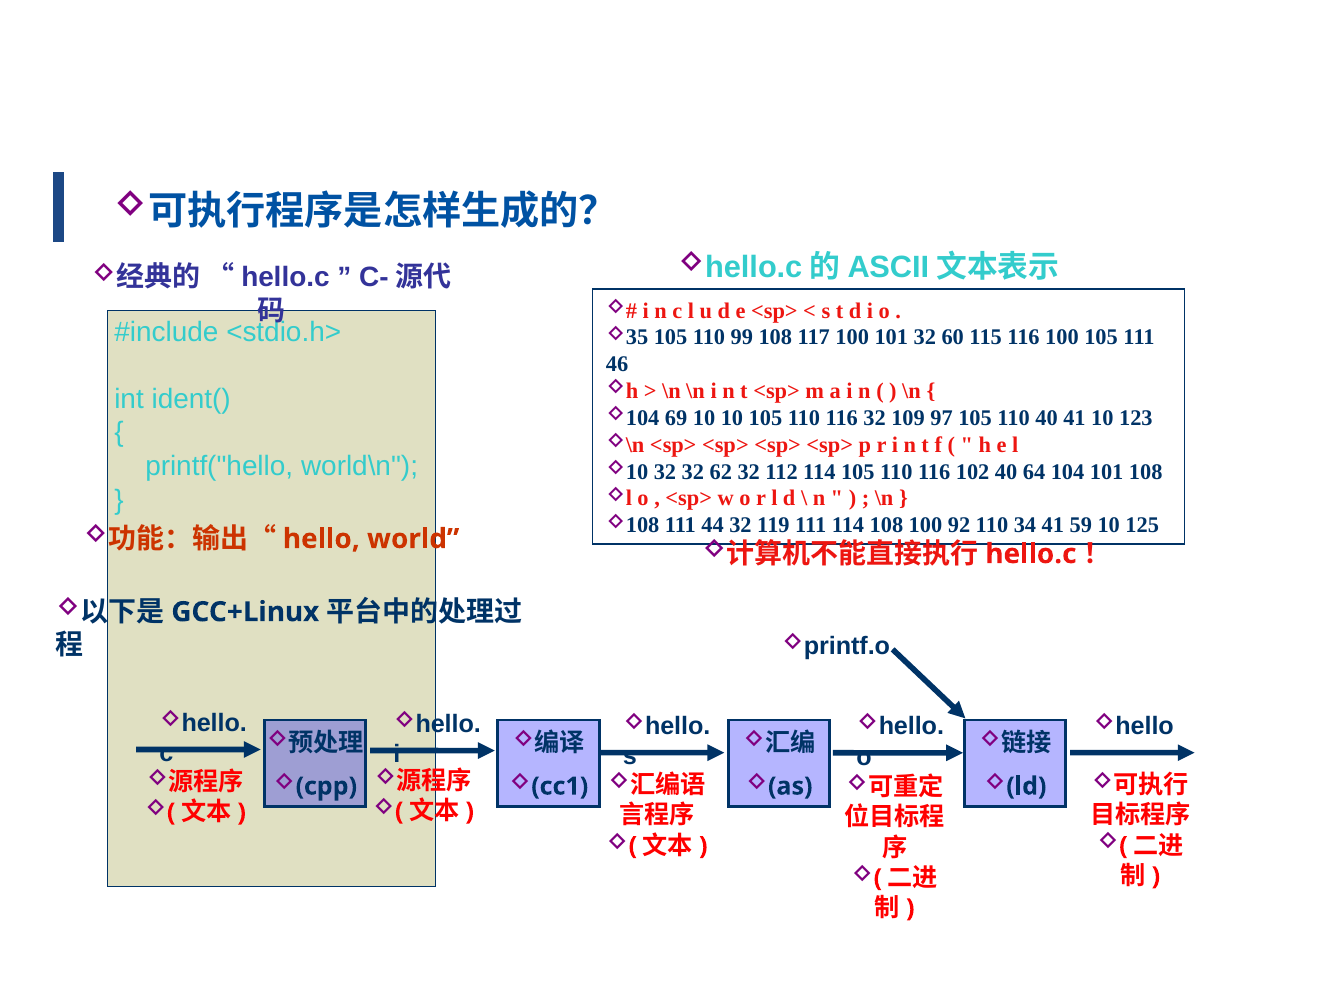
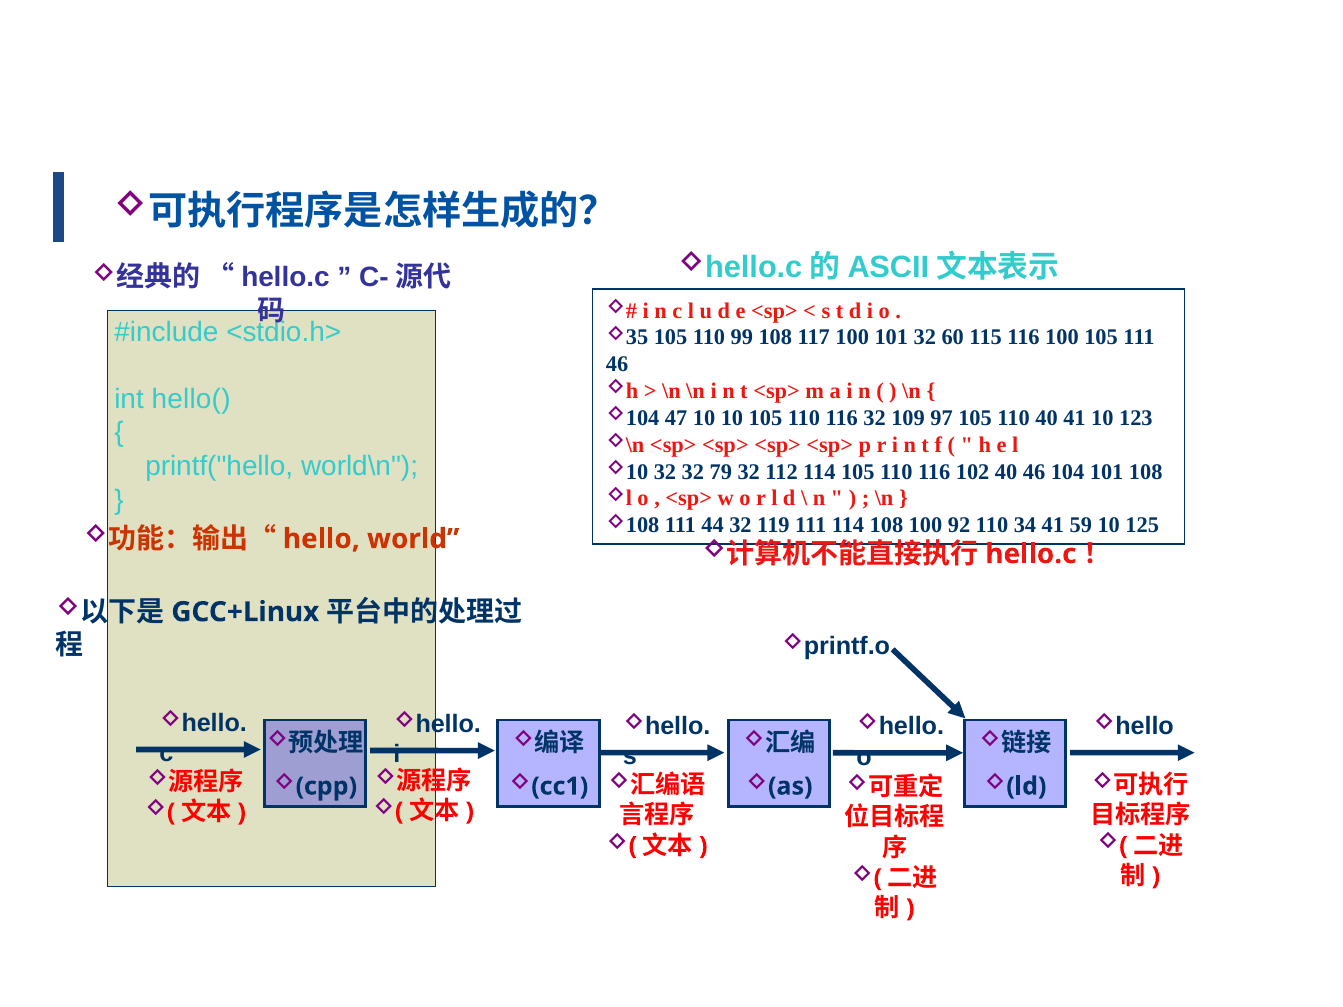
ident(: ident( -> hello( (191, 399)
69: 69 -> 47 (676, 418)
62: 62 -> 79 (721, 472)
40 64: 64 -> 46 (1034, 472)
